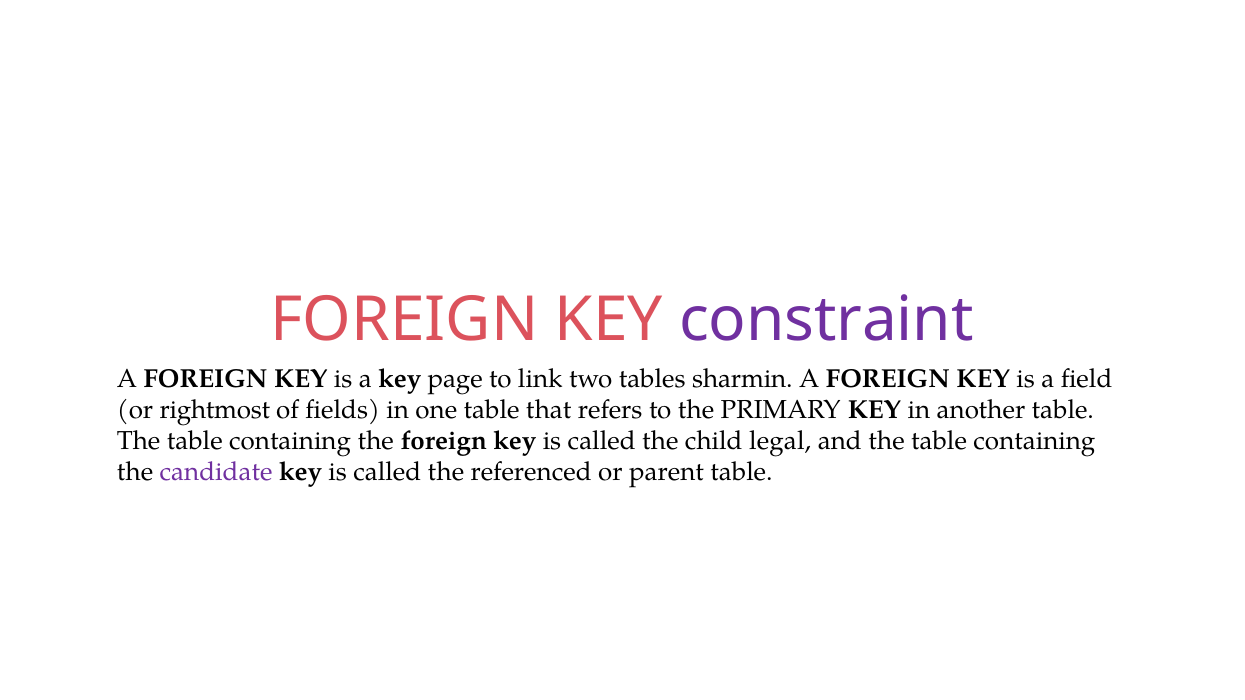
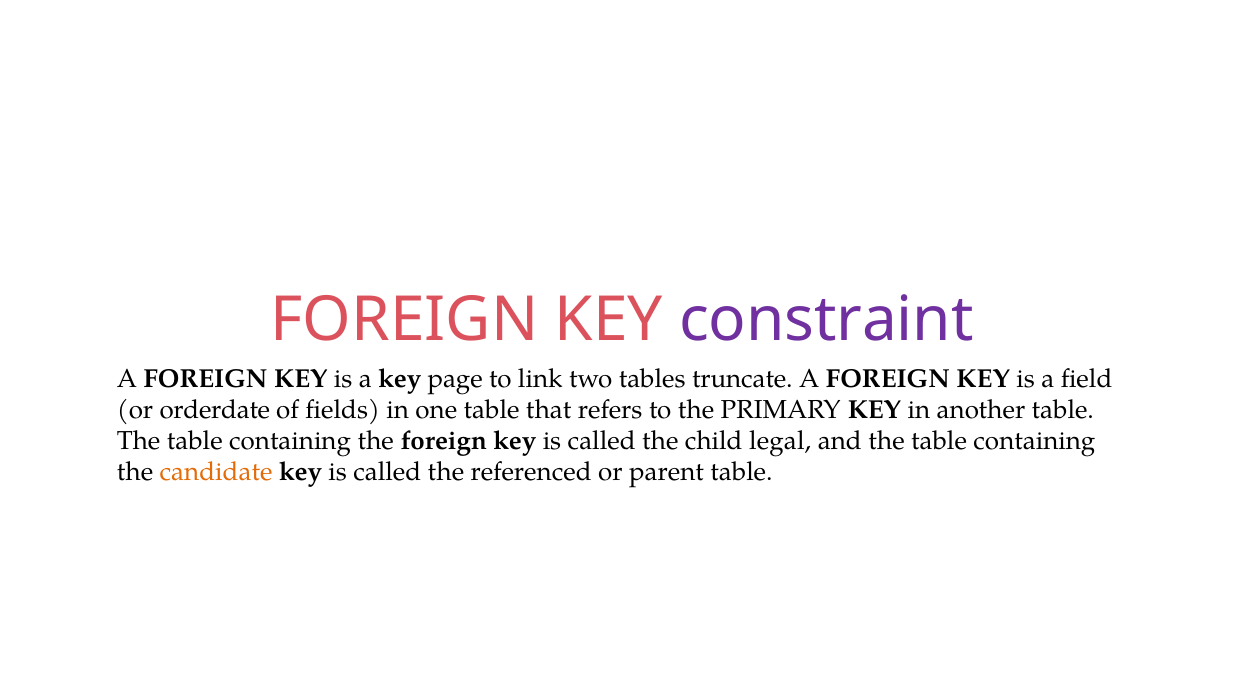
sharmin: sharmin -> truncate (742, 379)
rightmost: rightmost -> orderdate (215, 410)
candidate colour: purple -> orange (216, 472)
